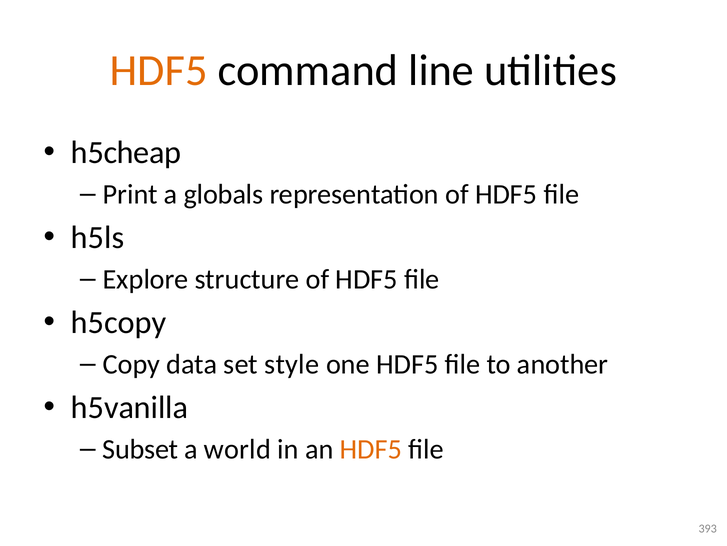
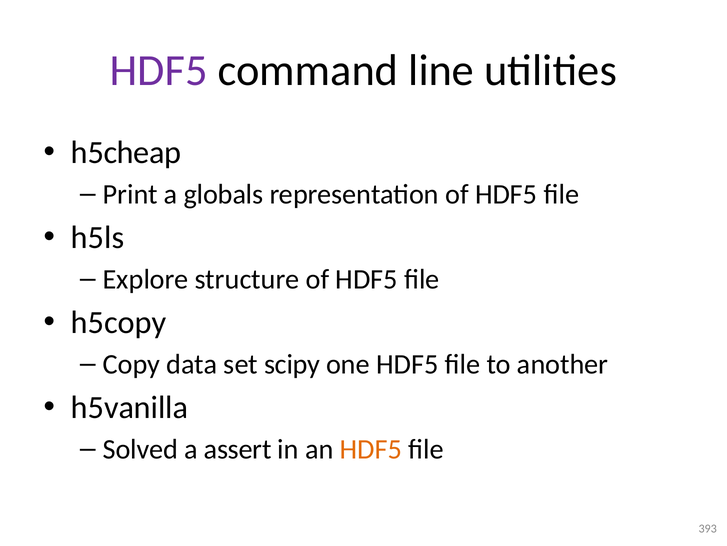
HDF5 colour: orange -> purple (159, 70)
style: style -> scipy (292, 364)
Subset: Subset -> Solved (140, 449)
world: world -> assert (238, 449)
